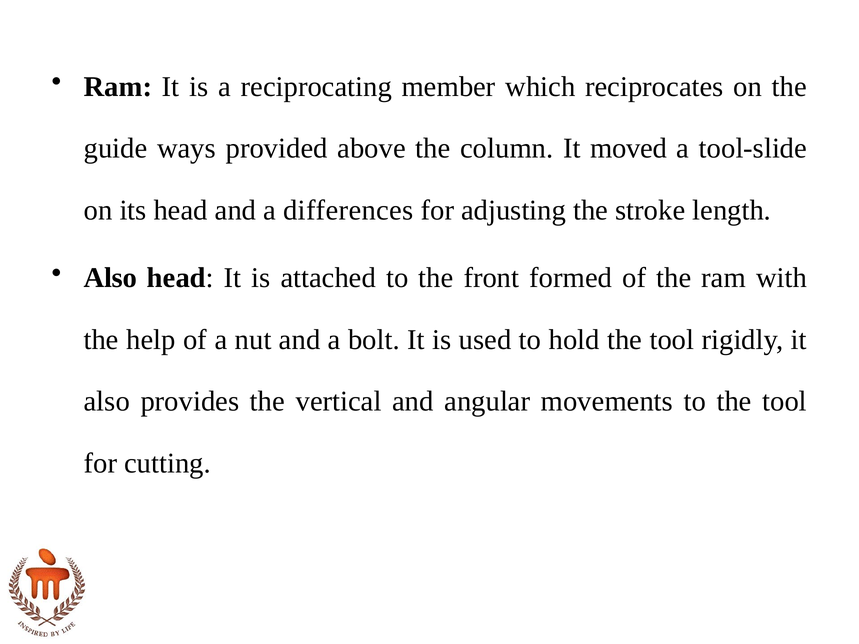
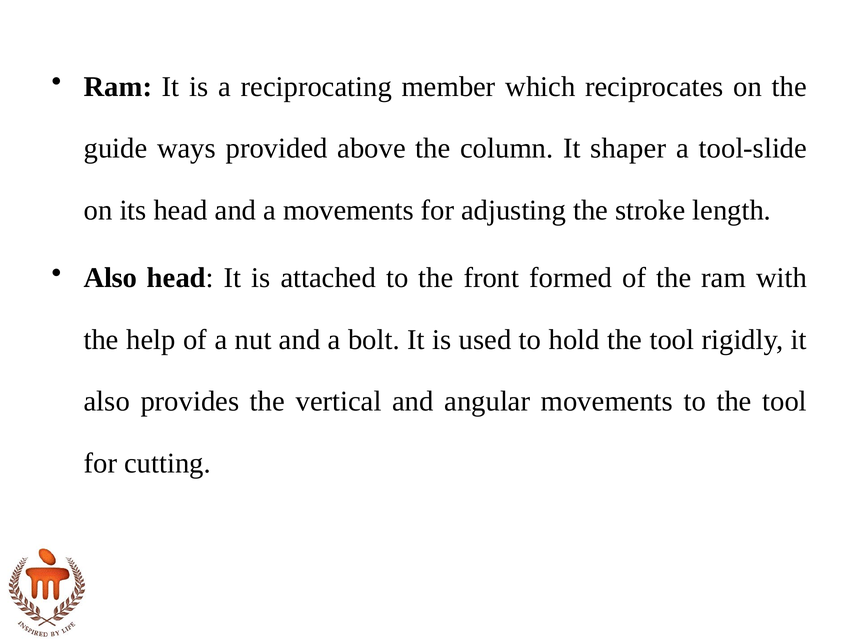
moved: moved -> shaper (628, 149)
a differences: differences -> movements (348, 210)
